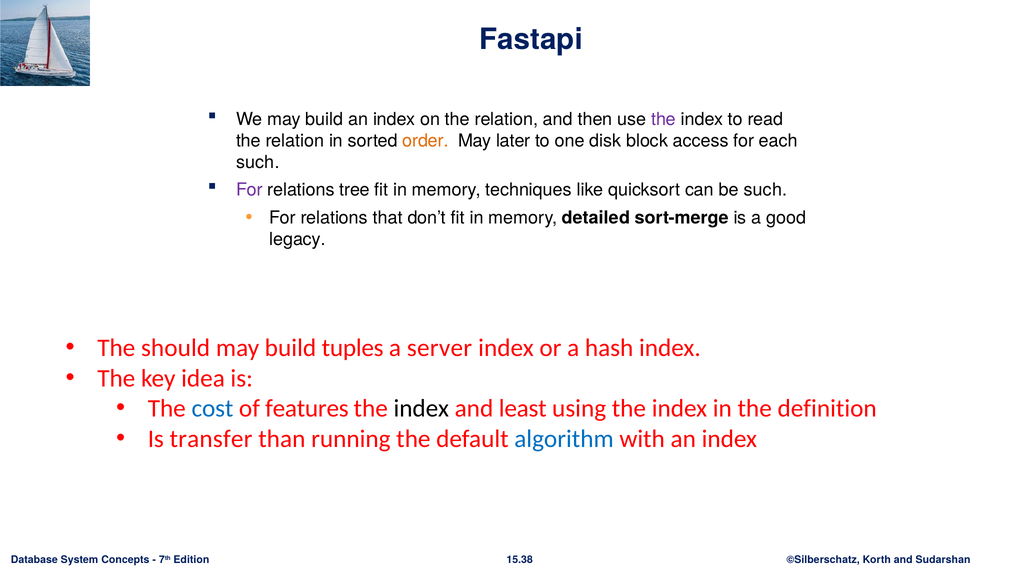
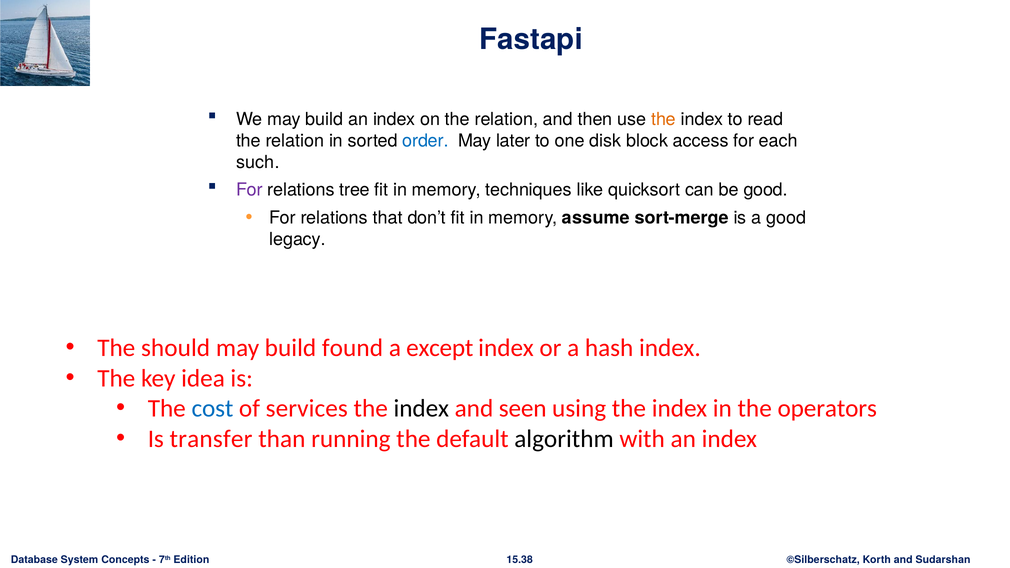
the colour: purple -> orange (664, 119)
order colour: orange -> blue (426, 141)
be such: such -> good (766, 190)
detailed: detailed -> assume (596, 218)
tuples: tuples -> found (352, 348)
server: server -> except (440, 348)
features: features -> services (307, 409)
least: least -> seen (523, 409)
definition: definition -> operators (827, 409)
algorithm colour: blue -> black (564, 439)
